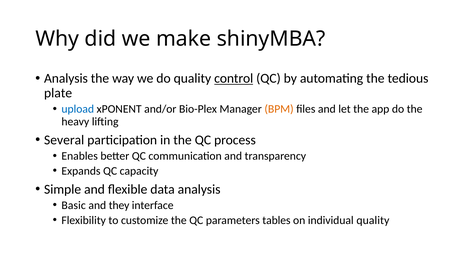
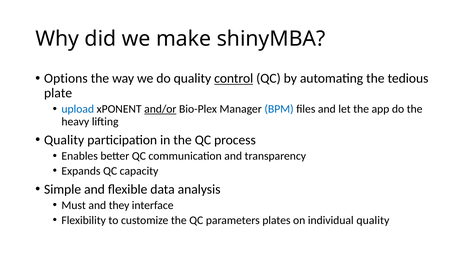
Analysis: Analysis -> Options (66, 78)
and/or underline: none -> present (160, 109)
BPM colour: orange -> blue (279, 109)
Several: Several -> Quality (64, 140)
Basic: Basic -> Must (74, 205)
tables: tables -> plates (276, 220)
